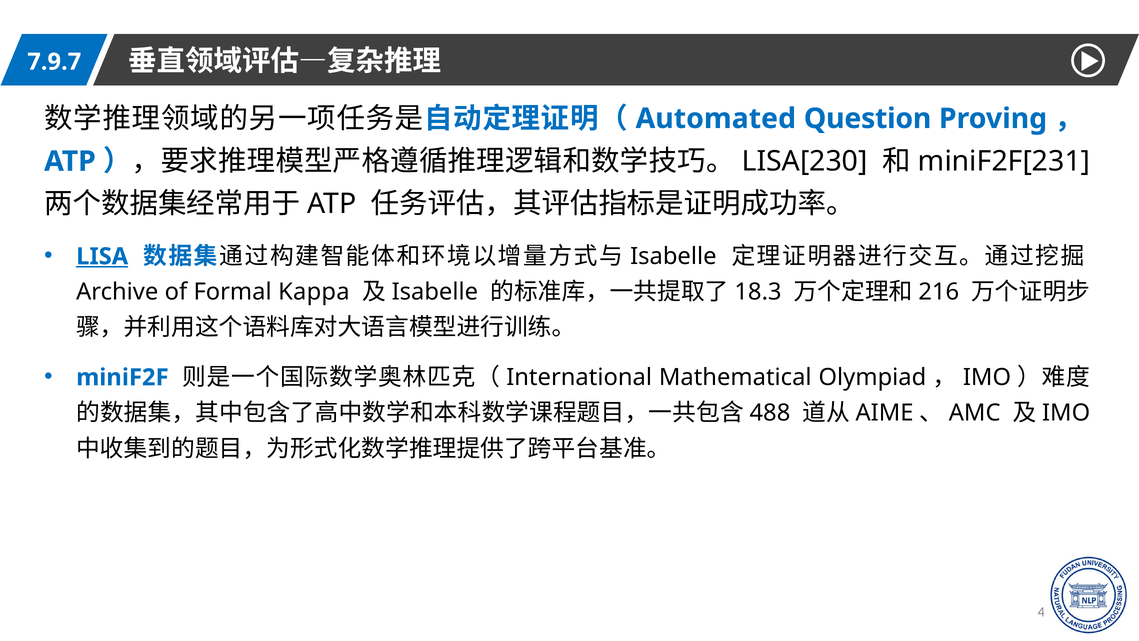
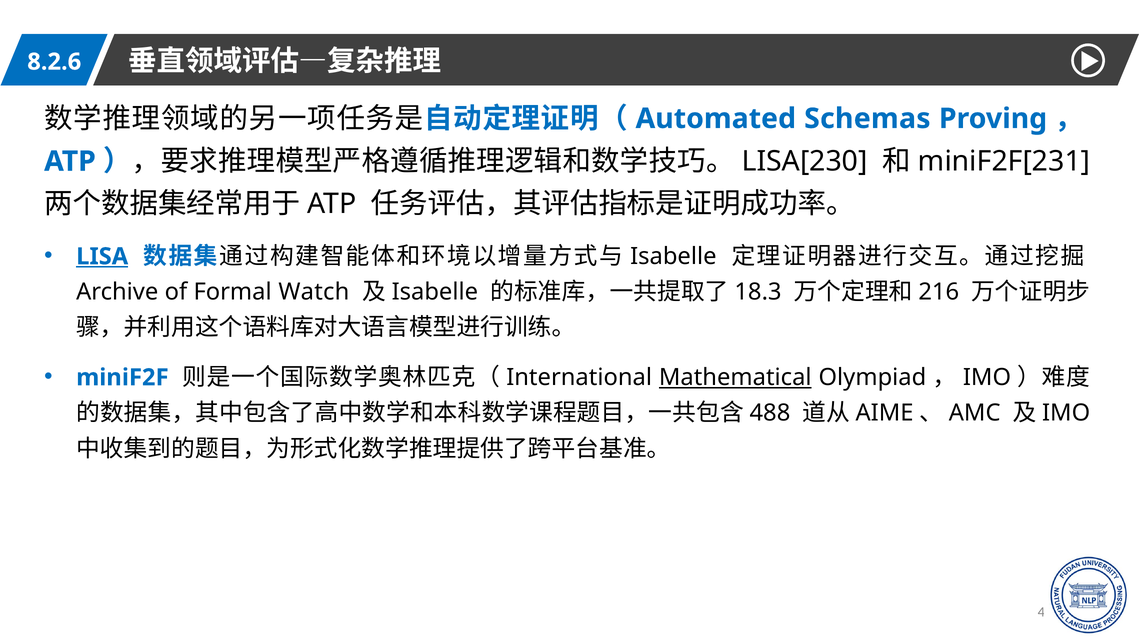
7.9.7: 7.9.7 -> 8.2.6 (54, 62)
Question: Question -> Schemas (867, 119)
Kappa: Kappa -> Watch (314, 292)
Mathematical underline: none -> present (735, 377)
